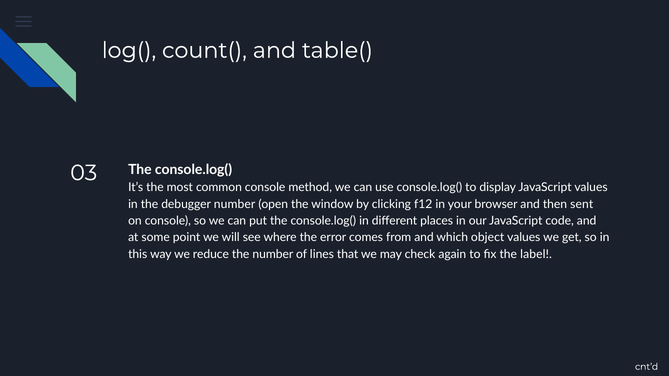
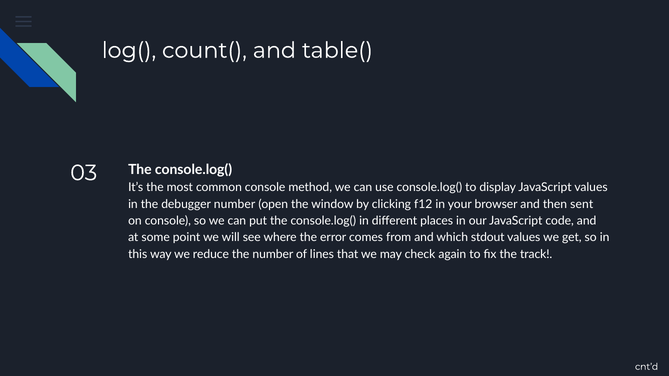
object: object -> stdout (488, 238)
label: label -> track (536, 254)
